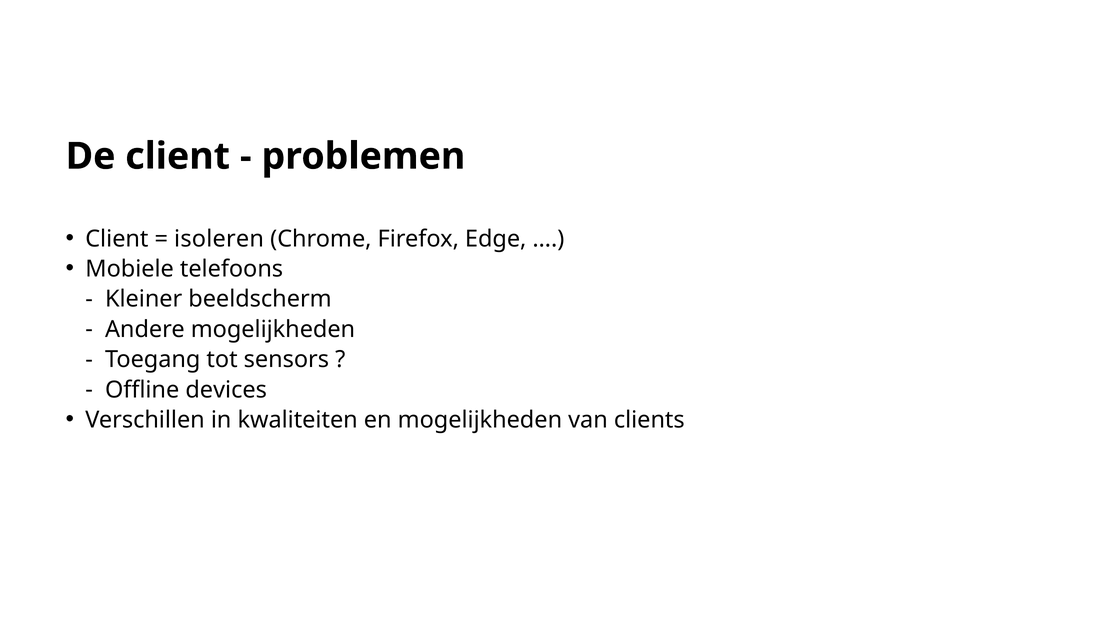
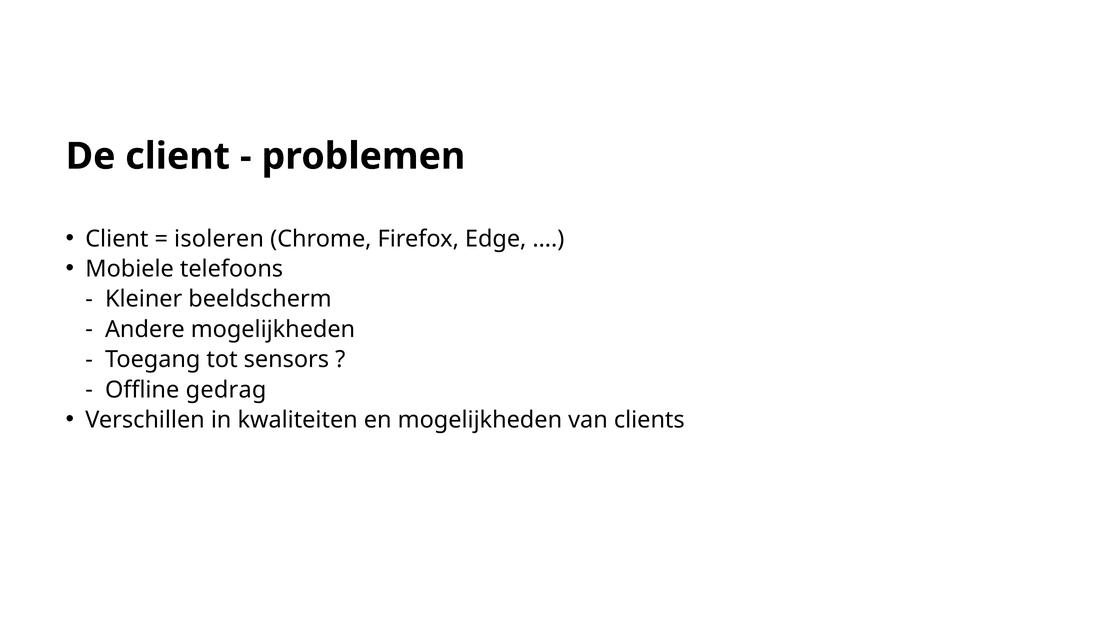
devices: devices -> gedrag (226, 389)
